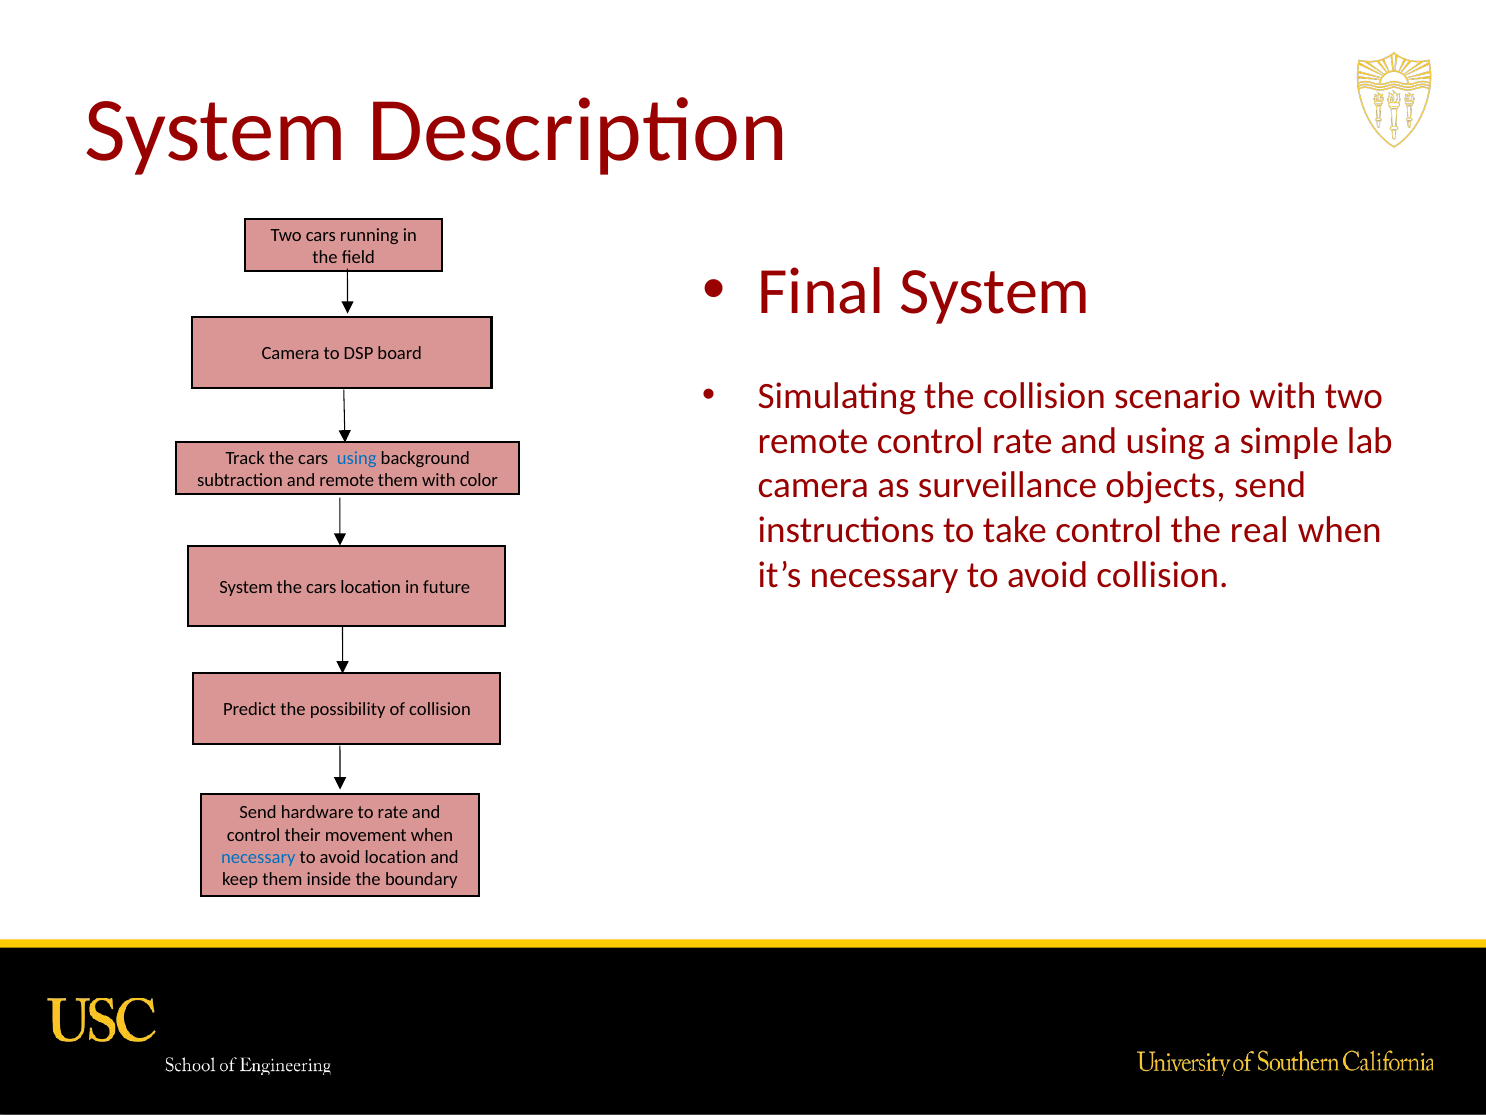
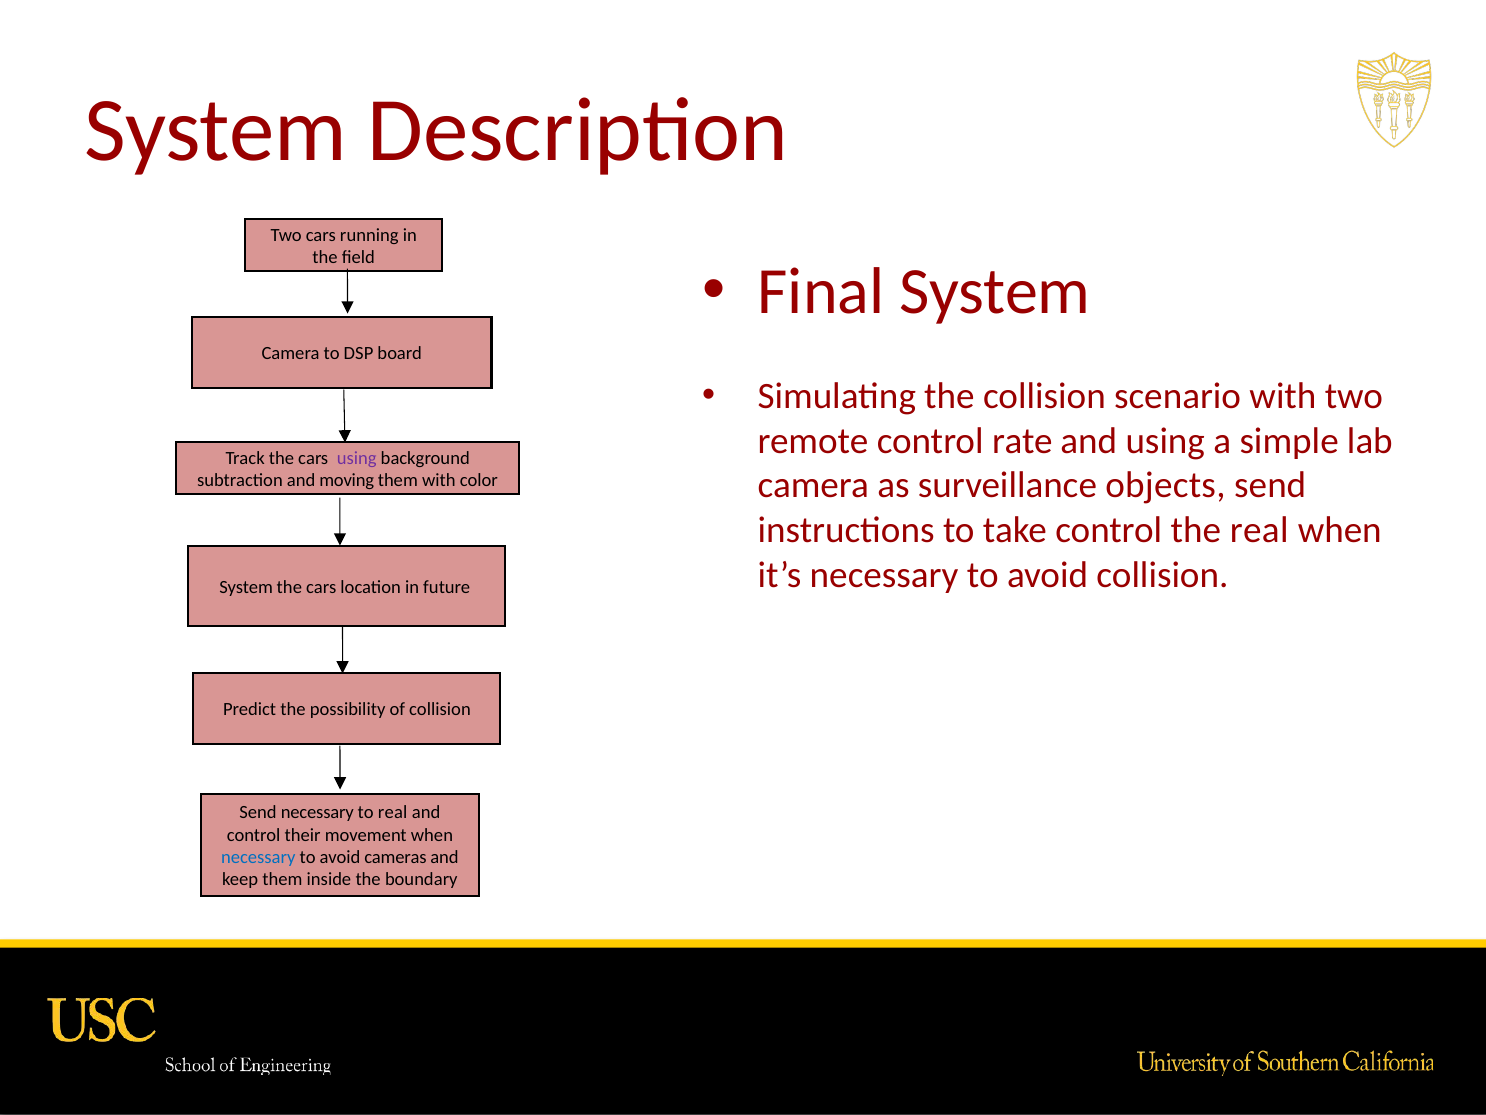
using colour: blue -> purple (357, 458)
and remote: remote -> moving (347, 480)
Send hardware: hardware -> necessary (317, 812)
to rate: rate -> real (393, 812)
avoid location: location -> cameras (395, 857)
